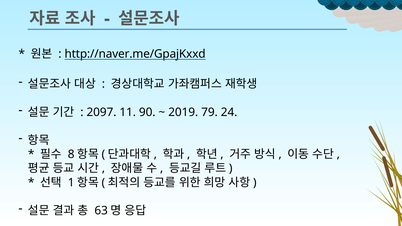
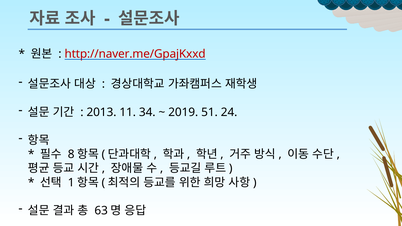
http://naver.me/GpajKxxd colour: black -> red (135, 54)
2097: 2097 -> 2013 (101, 112)
90: 90 -> 34 (147, 112)
79: 79 -> 51 (210, 112)
